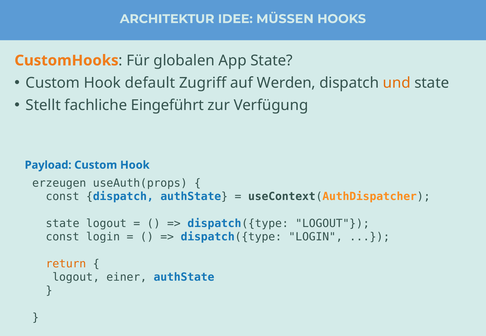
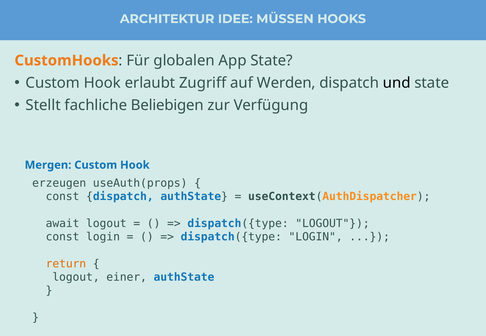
default: default -> erlaubt (150, 83)
und colour: orange -> black (397, 83)
Eingeführt: Eingeführt -> Beliebigen (167, 105)
Payload: Payload -> Mergen (48, 165)
state: state -> await (63, 224)
